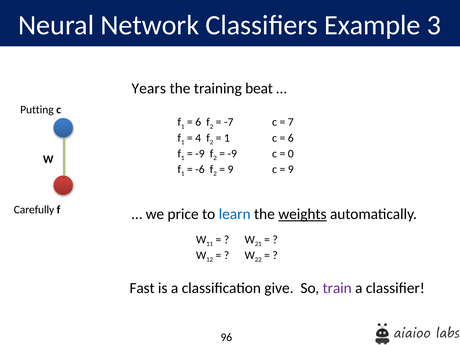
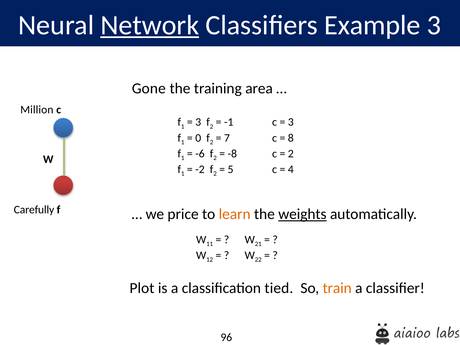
Network underline: none -> present (150, 25)
Years: Years -> Gone (149, 88)
beat: beat -> area (259, 88)
Putting: Putting -> Million (37, 110)
6: 6 -> 3 (198, 122)
-7: -7 -> -1 (229, 122)
7: 7 -> 3 (291, 122)
4: 4 -> 0 (198, 138)
1: 1 -> 7 (227, 138)
6: 6 -> 8 (291, 138)
-9: -9 -> -6 (200, 154)
-9: -9 -> -8 (232, 154)
0: 0 -> 2 (291, 154)
-6: -6 -> -2 (200, 169)
9: 9 -> 5 (231, 169)
9: 9 -> 4 (291, 169)
learn colour: blue -> orange (235, 214)
Fast: Fast -> Plot (142, 288)
give: give -> tied (279, 288)
train colour: purple -> orange (337, 288)
